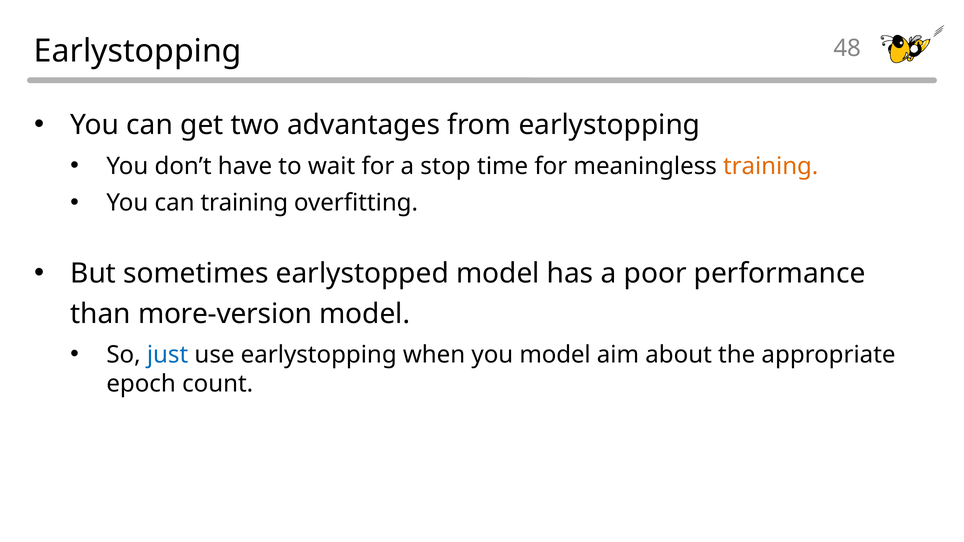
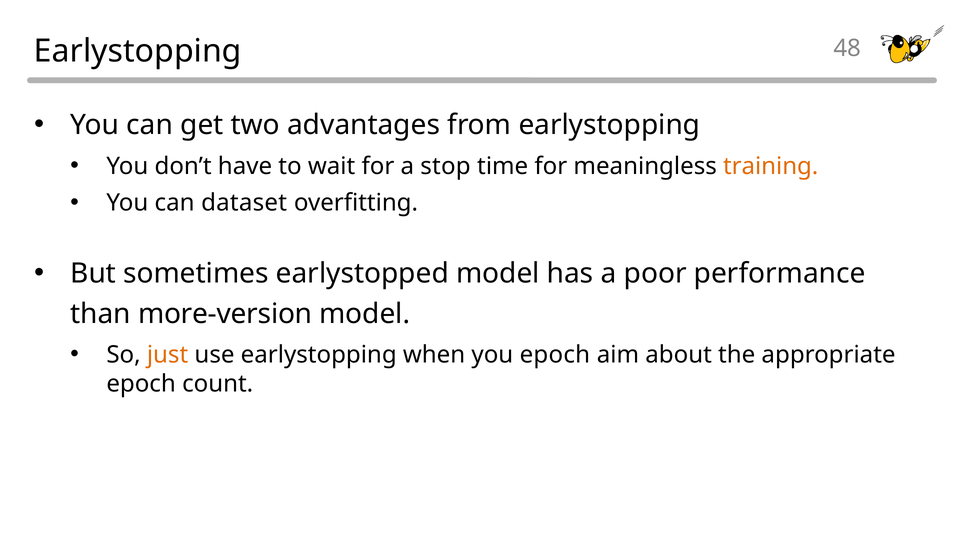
can training: training -> dataset (244, 203)
just colour: blue -> orange (168, 355)
you model: model -> epoch (555, 355)
